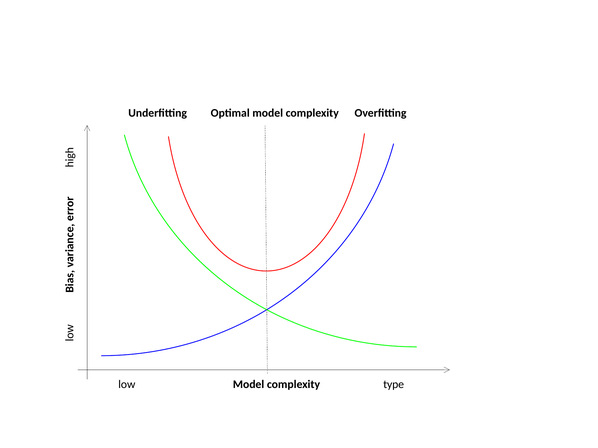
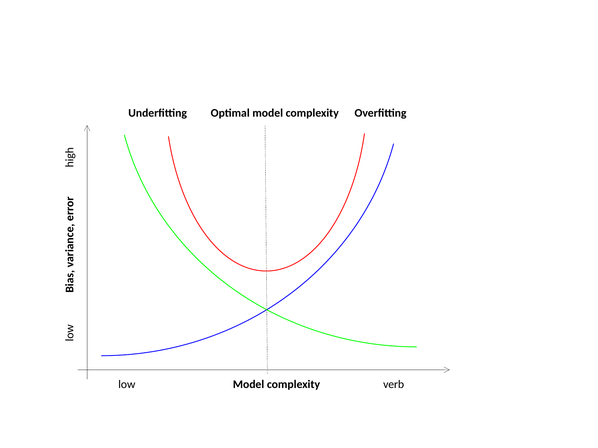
type: type -> verb (394, 385)
